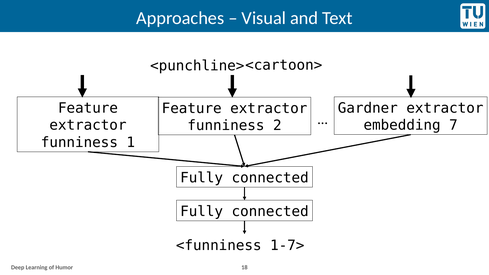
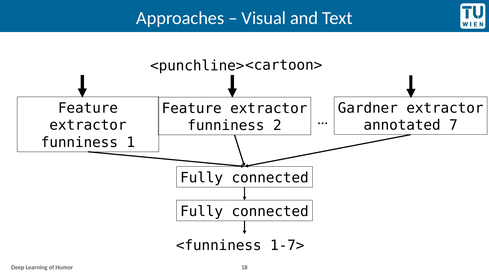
embedding: embedding -> annotated (402, 125)
